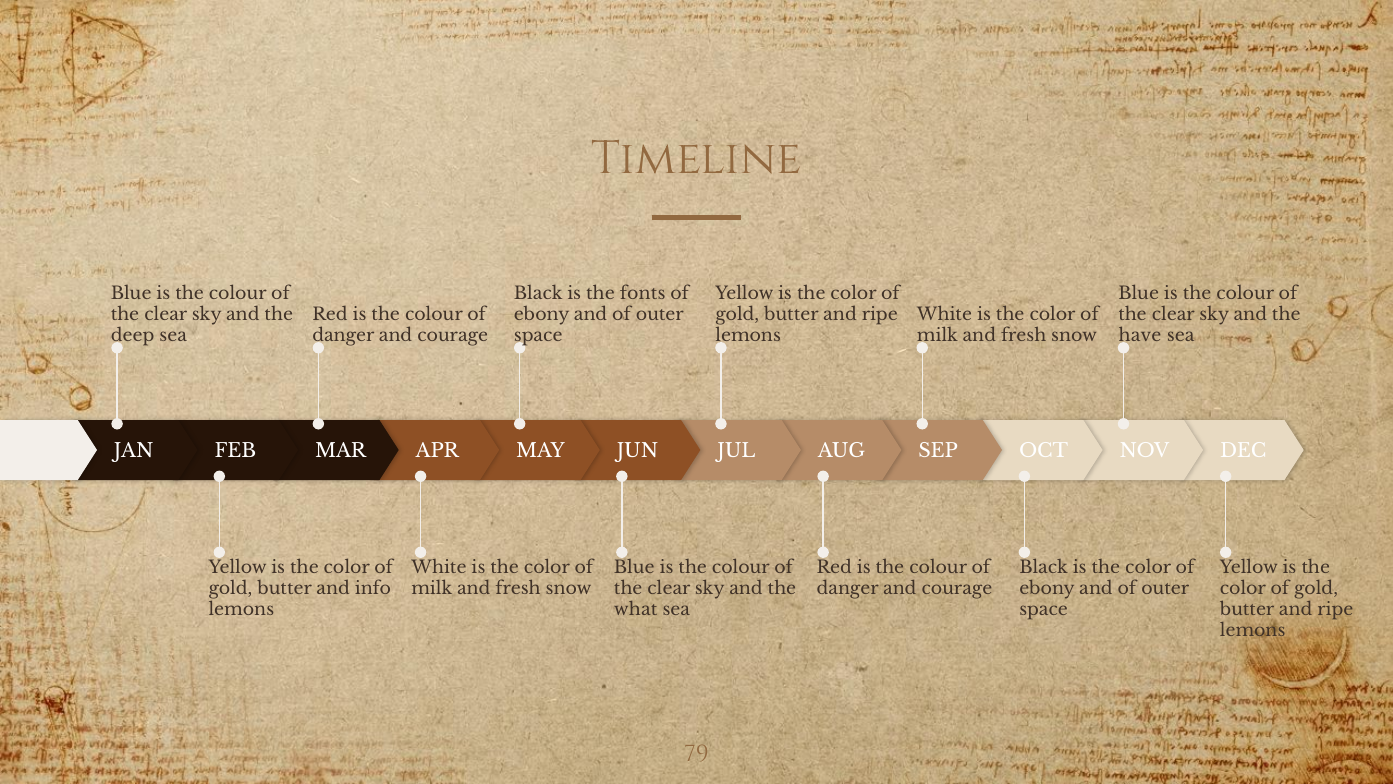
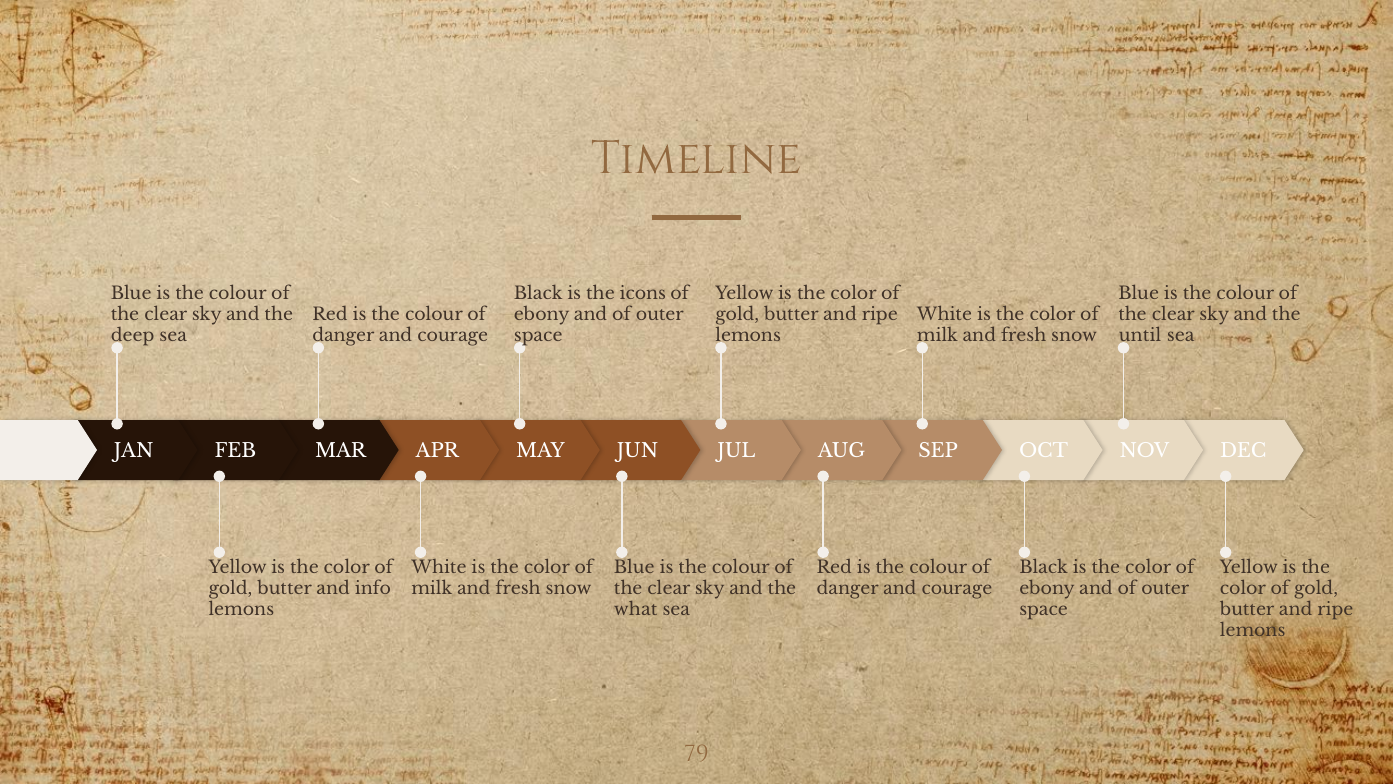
fonts: fonts -> icons (643, 293)
have: have -> until (1140, 335)
